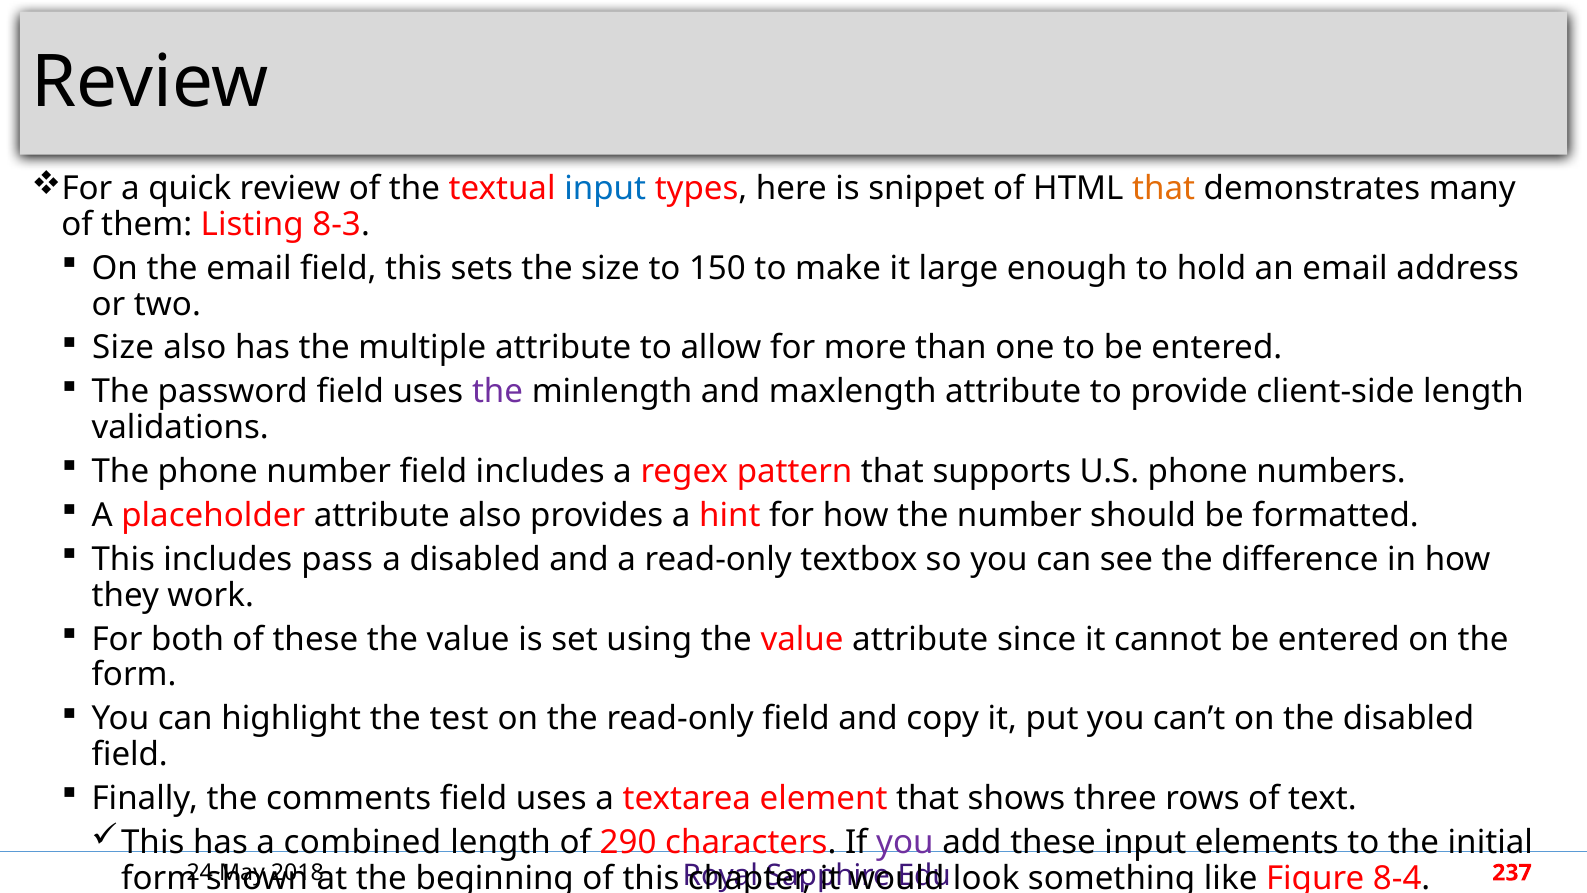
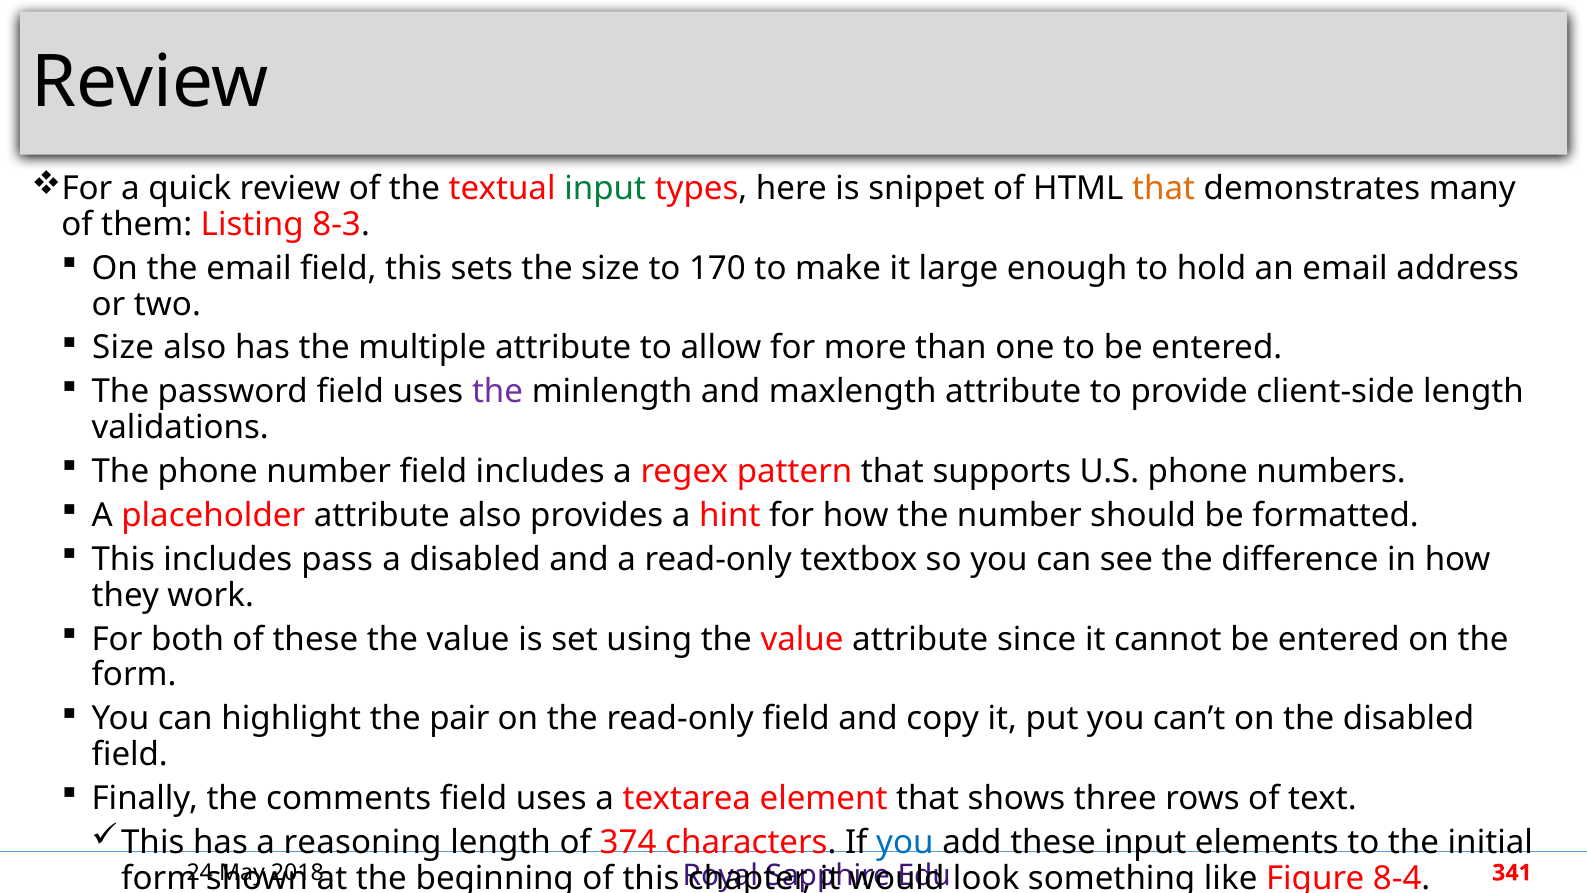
input colour: blue -> green (605, 189)
150: 150 -> 170 (717, 268)
test: test -> pair (459, 719)
combined: combined -> reasoning (363, 842)
290: 290 -> 374 (628, 842)
you colour: purple -> blue (905, 842)
237: 237 -> 341 (1512, 873)
